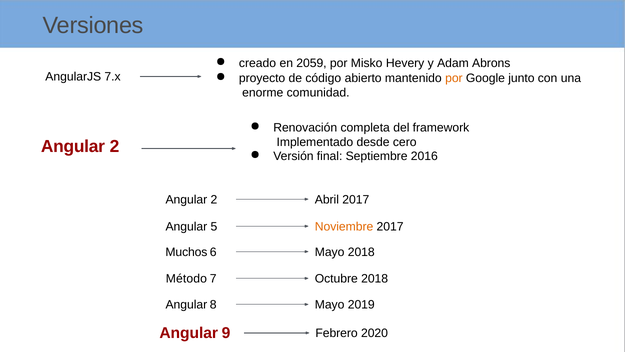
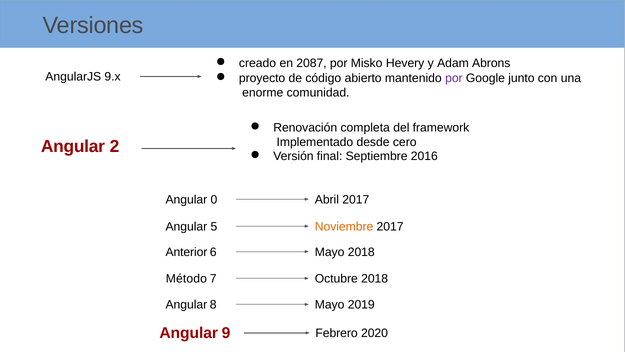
2059: 2059 -> 2087 (311, 63)
7.x: 7.x -> 9.x (113, 77)
por colour: orange -> purple (454, 78)
2: 2 -> 0 (214, 199)
Muchos: Muchos -> Anterior (186, 252)
